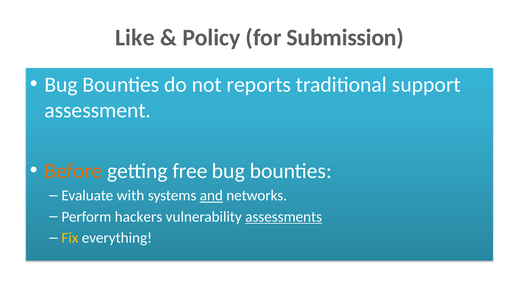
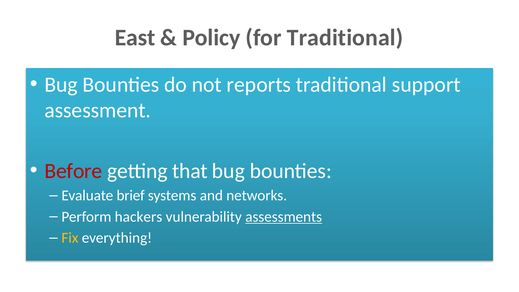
Like: Like -> East (135, 38)
for Submission: Submission -> Traditional (345, 38)
Before colour: orange -> red (73, 171)
free: free -> that (190, 171)
with: with -> brief (131, 196)
and underline: present -> none (211, 196)
